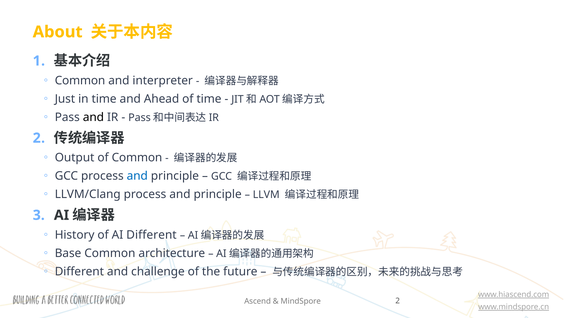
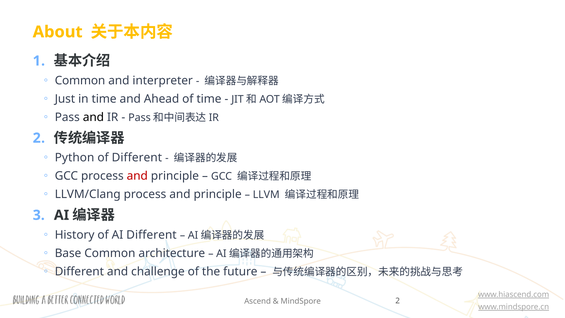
Output: Output -> Python (75, 157)
of Common: Common -> Different (137, 157)
and colour: blue -> red (137, 176)
